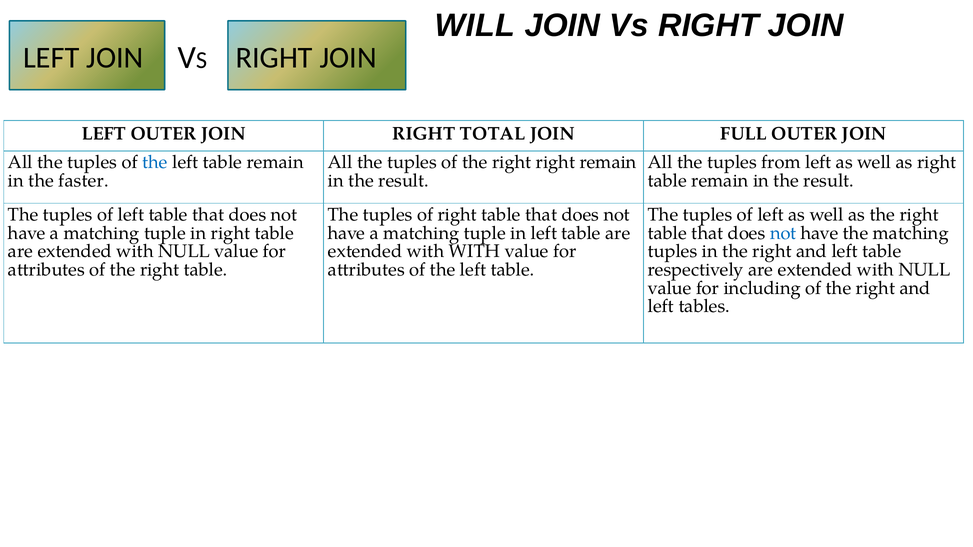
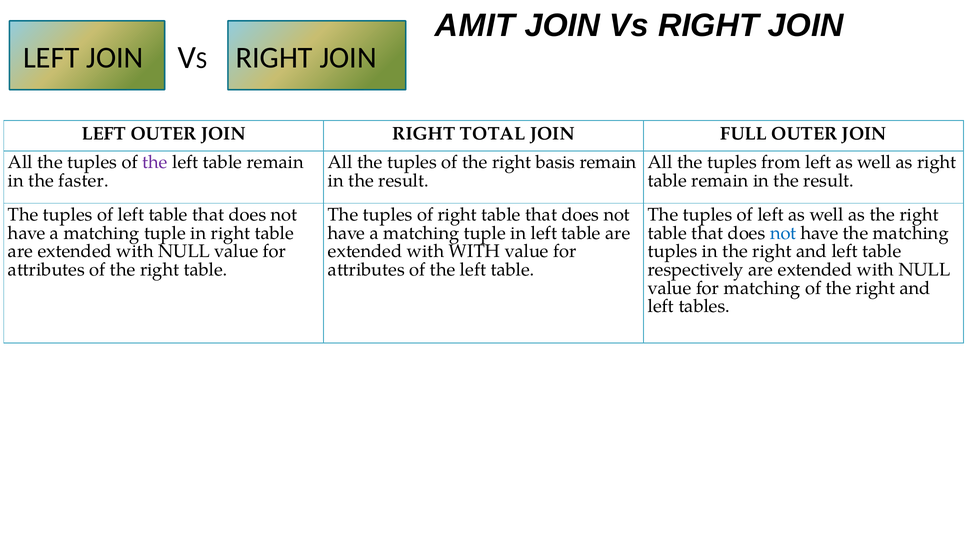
WILL: WILL -> AMIT (475, 25)
the colour: blue -> purple (155, 163)
right right: right -> basis (555, 163)
for including: including -> matching (762, 288)
